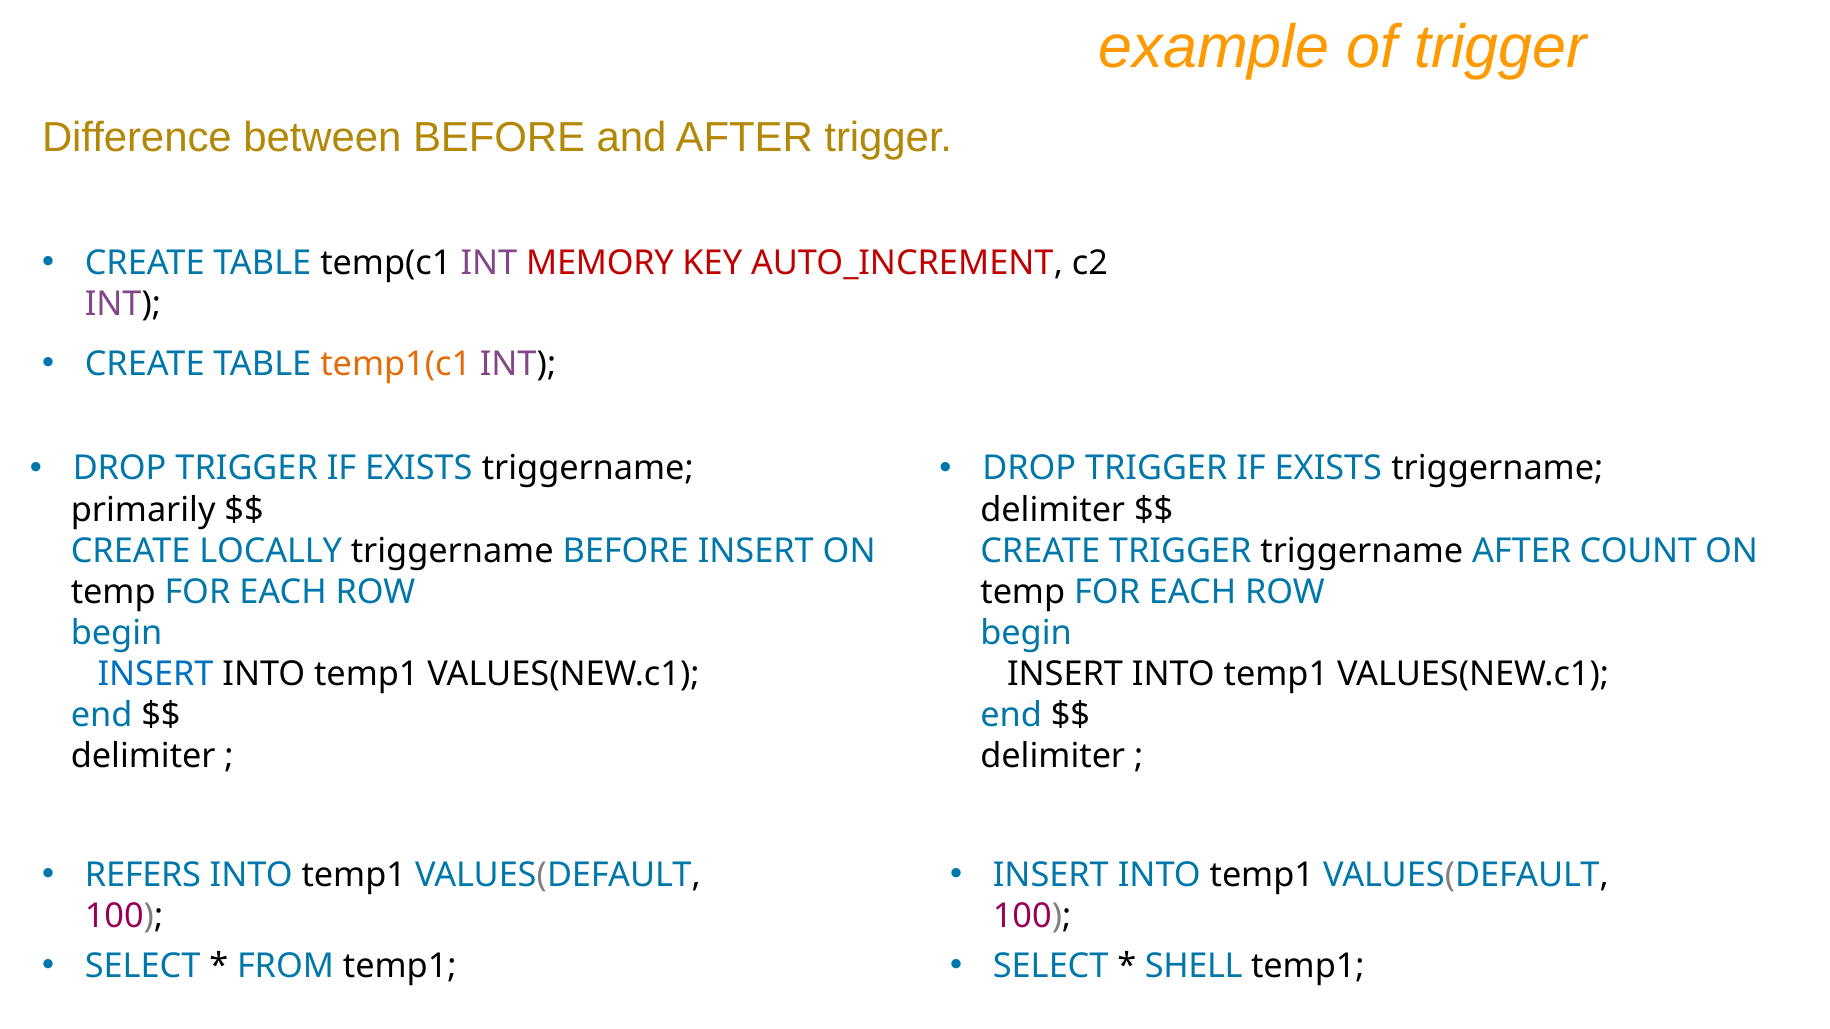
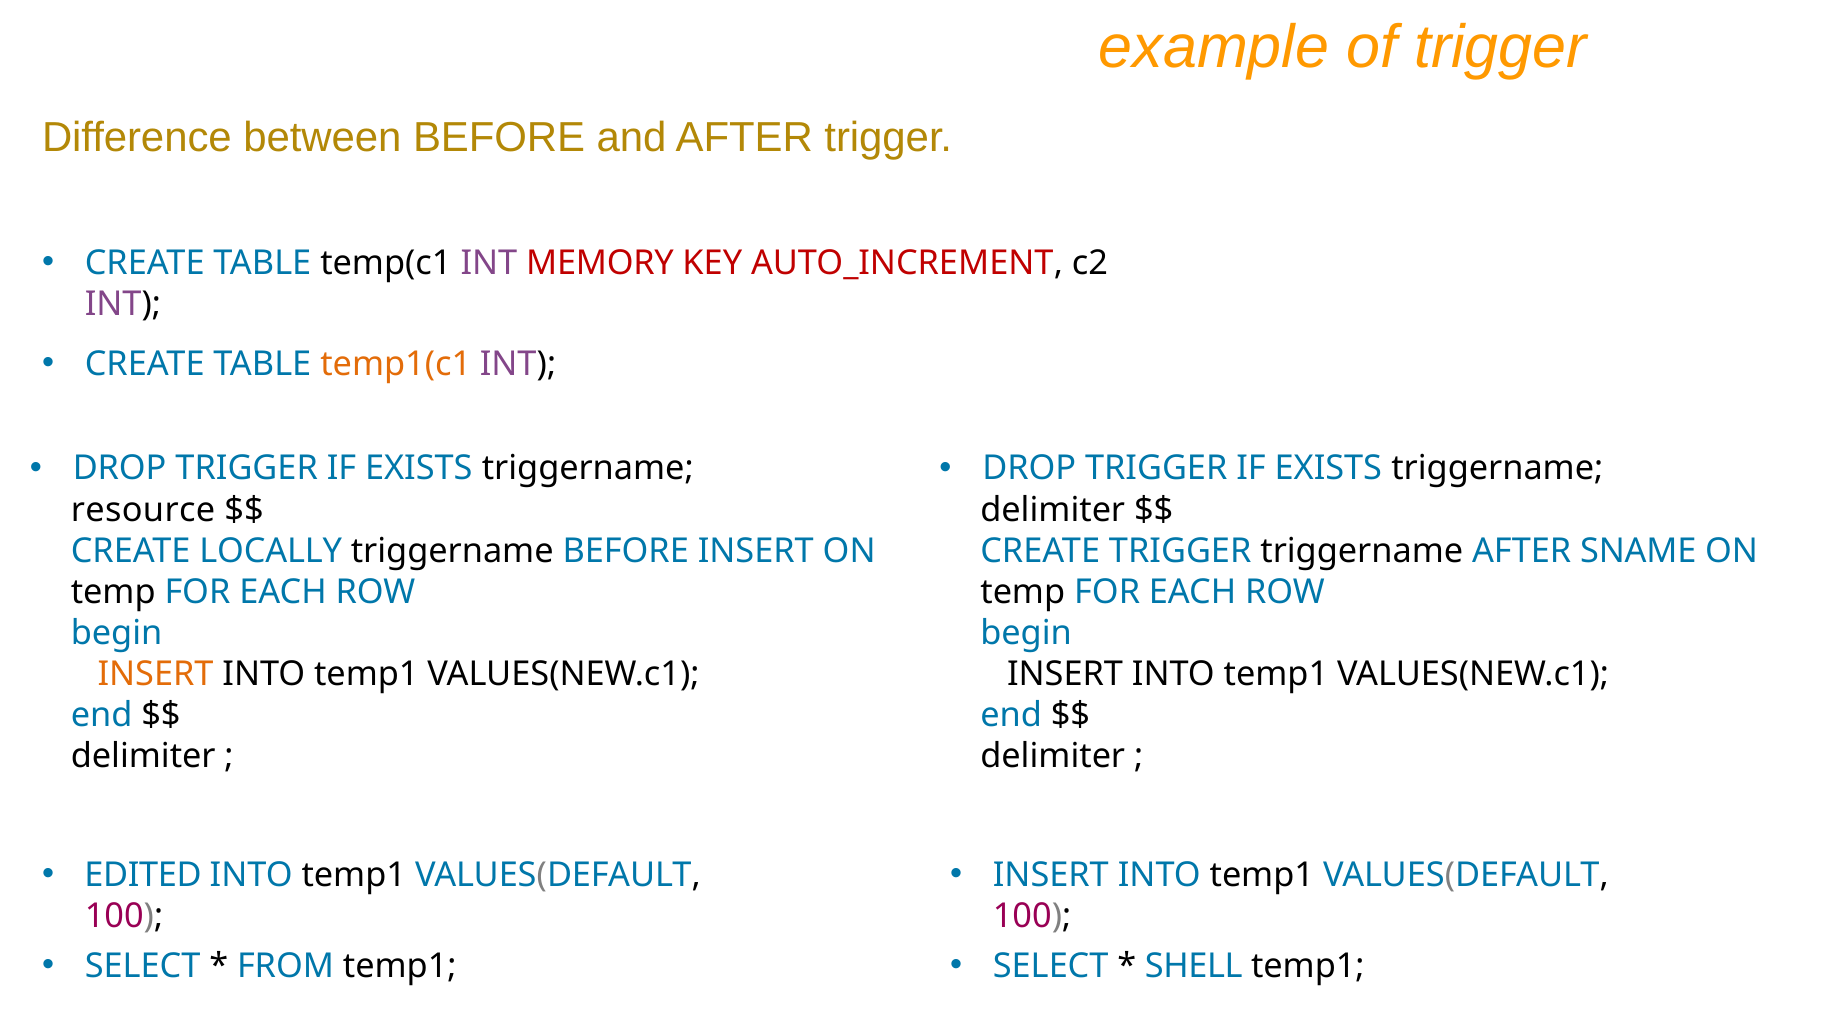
primarily: primarily -> resource (143, 510)
COUNT: COUNT -> SNAME (1638, 551)
INSERT colour: blue -> orange (156, 675)
REFERS: REFERS -> EDITED (143, 875)
